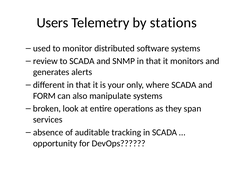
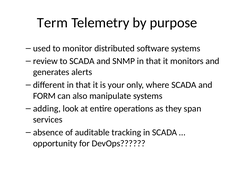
Users: Users -> Term (52, 23)
stations: stations -> purpose (173, 23)
broken: broken -> adding (47, 108)
